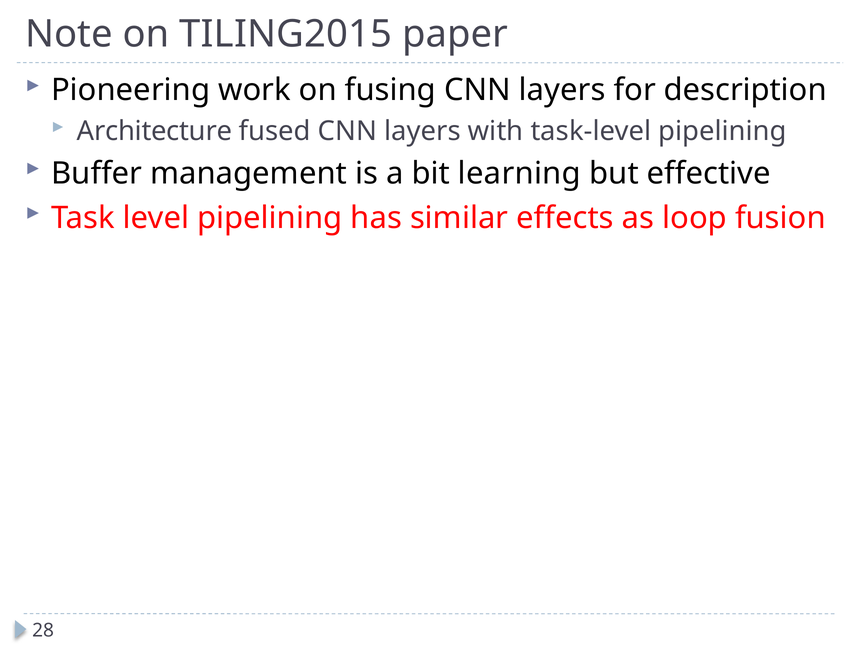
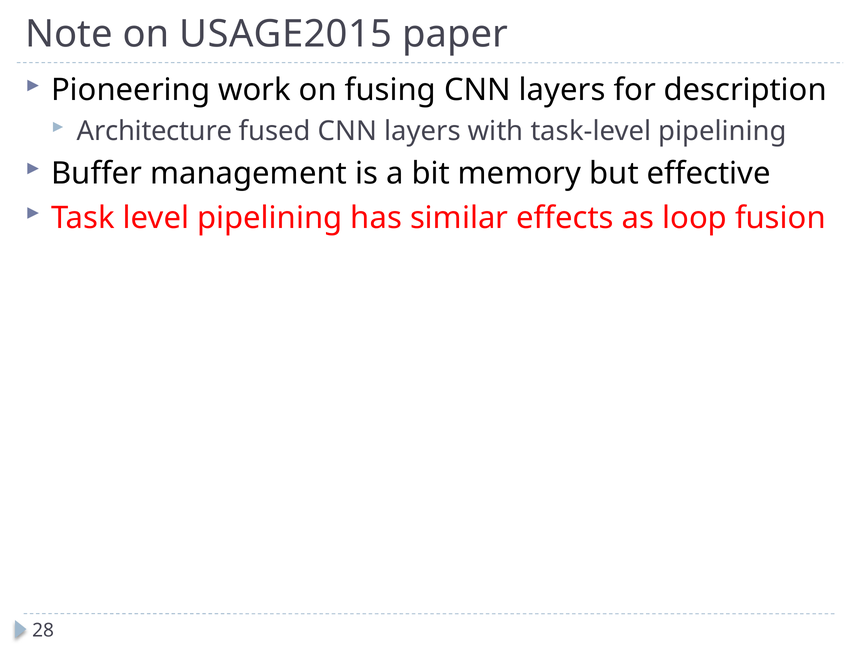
TILING2015: TILING2015 -> USAGE2015 (286, 34)
learning: learning -> memory (520, 174)
